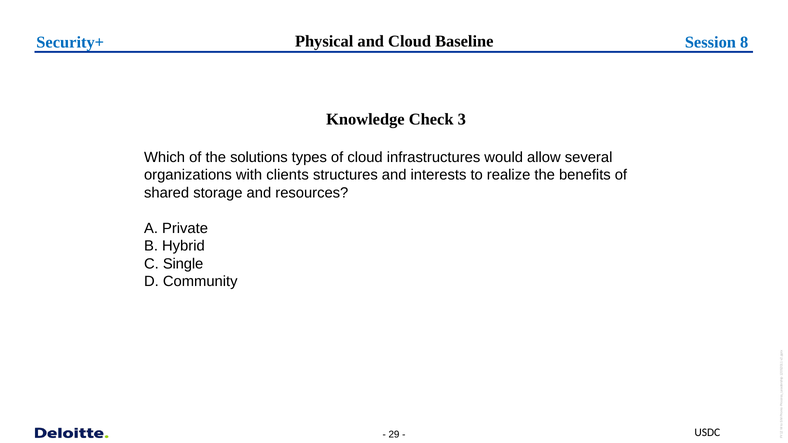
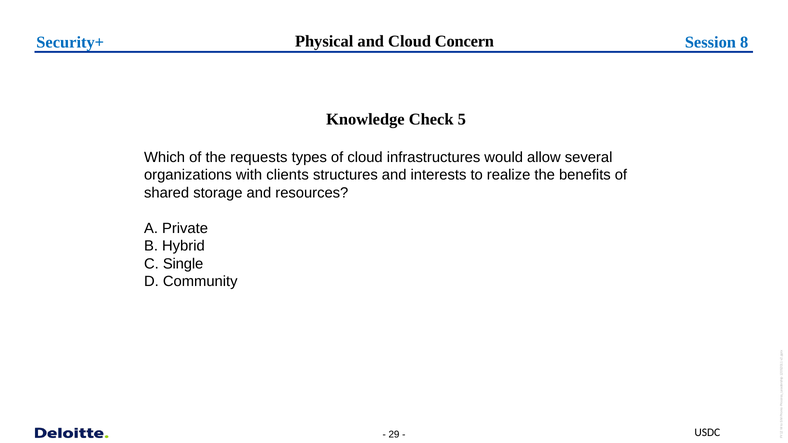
Baseline: Baseline -> Concern (464, 41)
Check 3: 3 -> 5 (462, 119)
solutions: solutions -> requests (259, 157)
